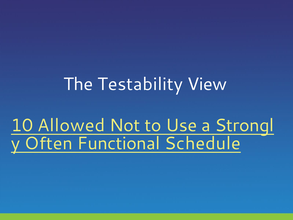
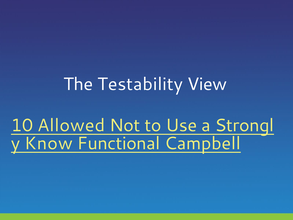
Often: Often -> Know (49, 143)
Schedule: Schedule -> Campbell (203, 143)
